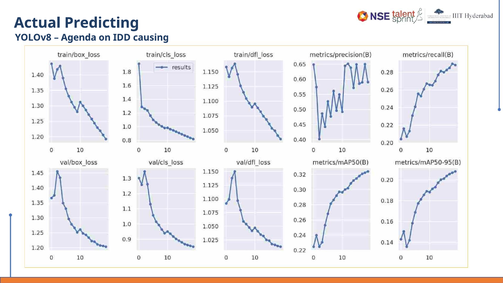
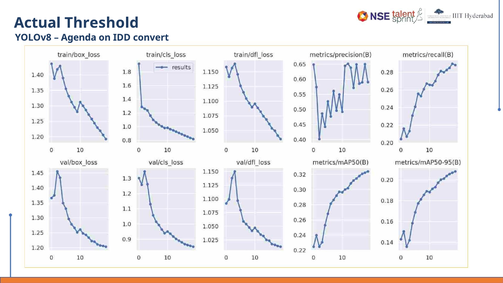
Predicting: Predicting -> Threshold (102, 23)
causing: causing -> convert (151, 37)
